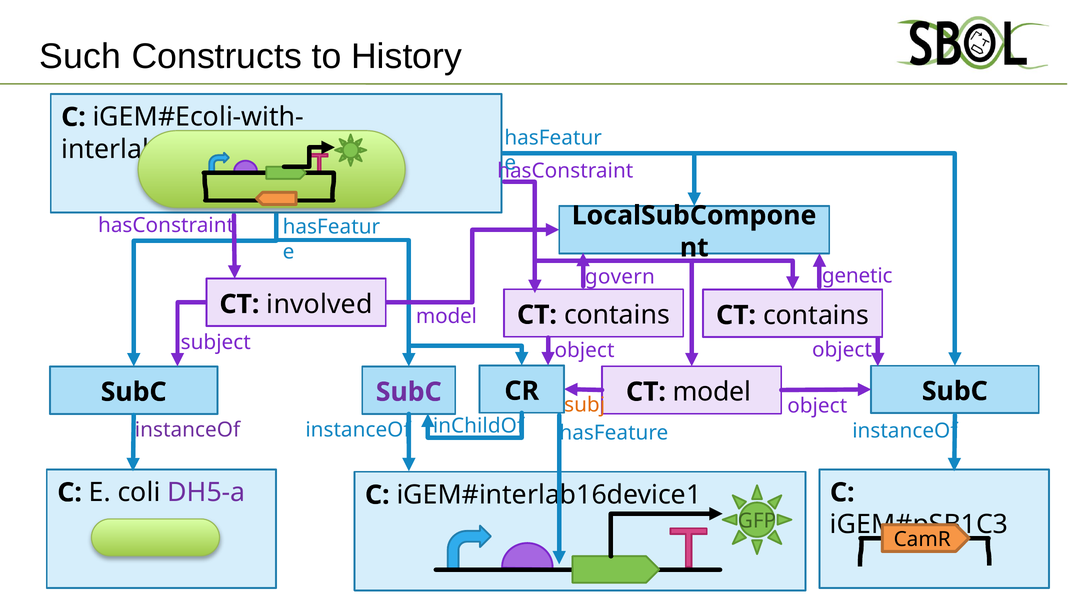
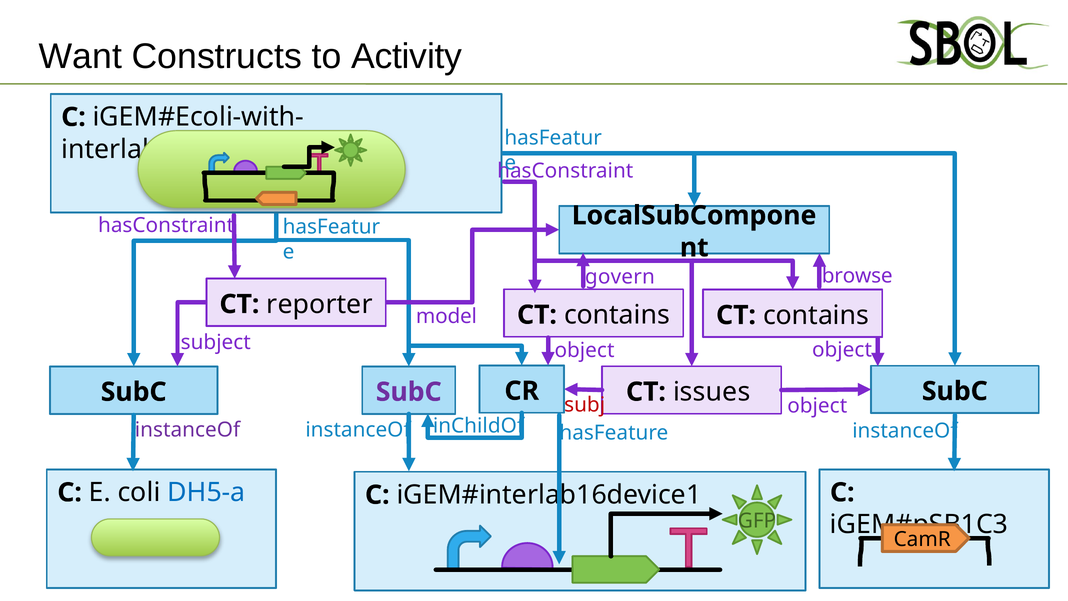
Such: Such -> Want (80, 56)
History: History -> Activity (407, 56)
genetic: genetic -> browse (857, 276)
involved: involved -> reporter (320, 304)
CT model: model -> issues (712, 392)
subj colour: orange -> red (585, 405)
DH5-a colour: purple -> blue (206, 492)
